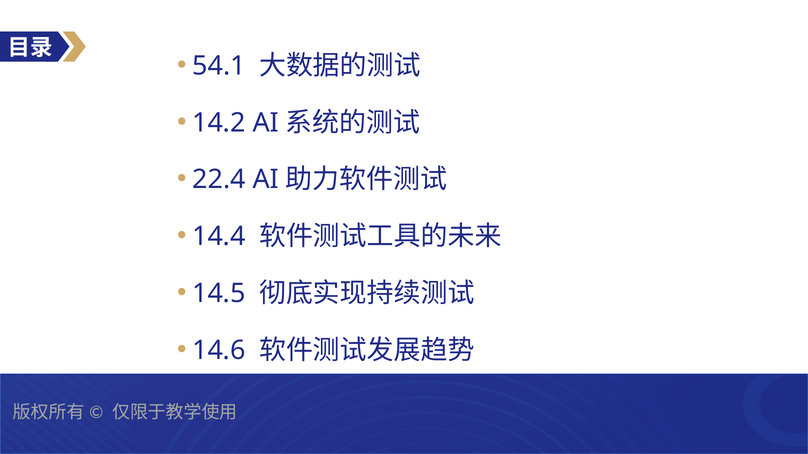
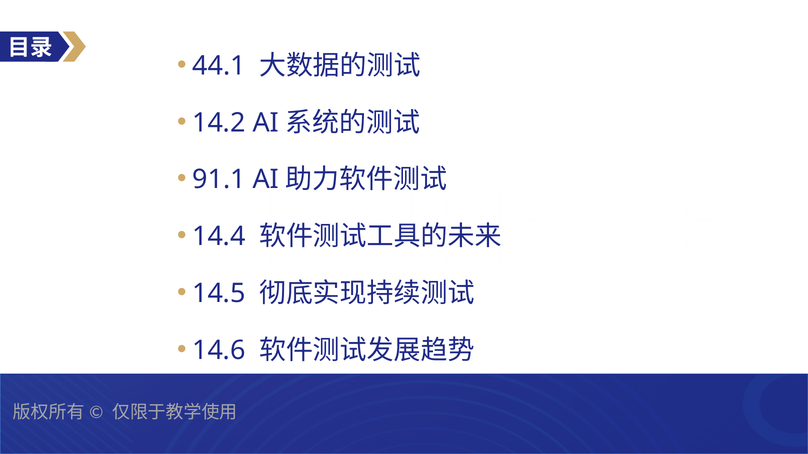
54.1: 54.1 -> 44.1 (219, 66)
22.4: 22.4 -> 91.1 (219, 180)
